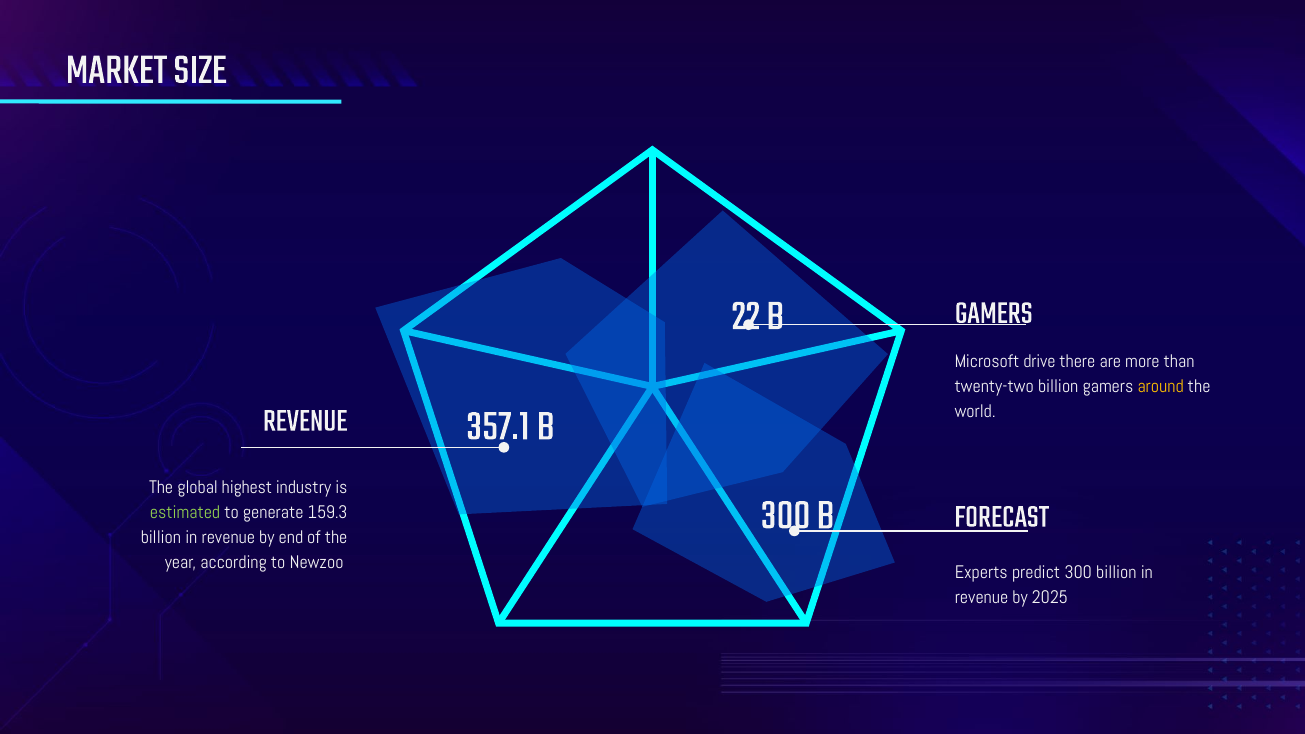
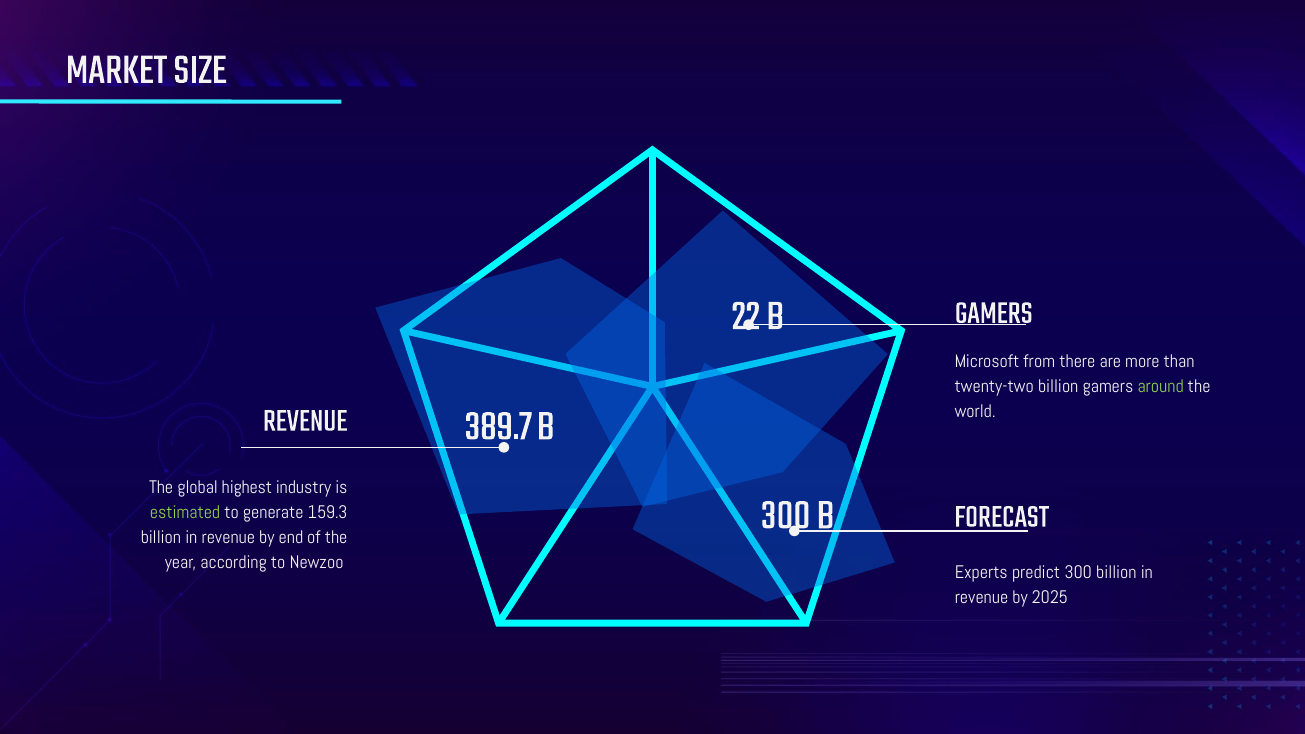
drive: drive -> from (1039, 361)
around colour: yellow -> light green (1161, 386)
357.1: 357.1 -> 389.7 (498, 425)
